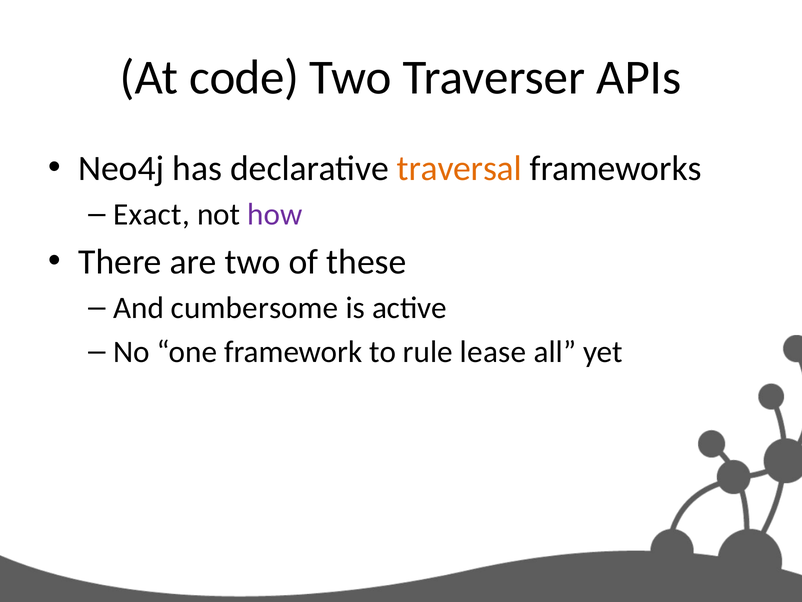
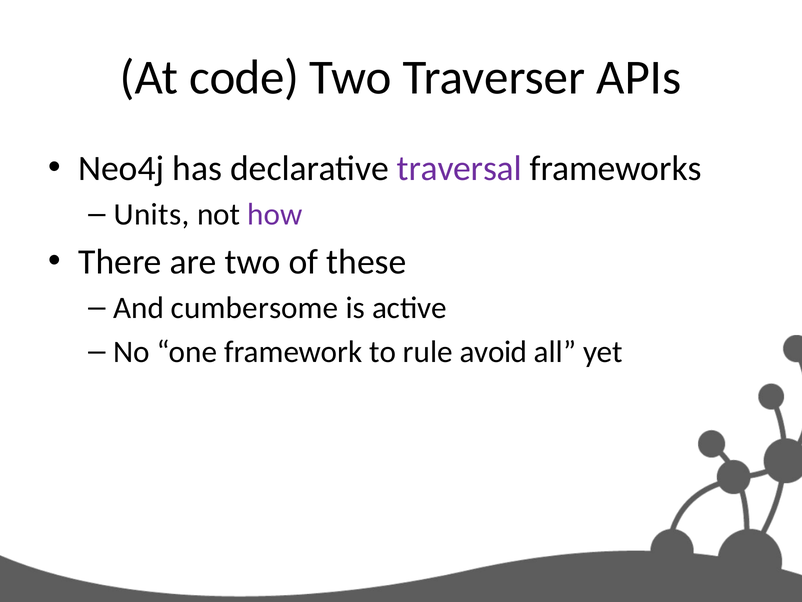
traversal colour: orange -> purple (459, 168)
Exact: Exact -> Units (152, 214)
lease: lease -> avoid (493, 352)
